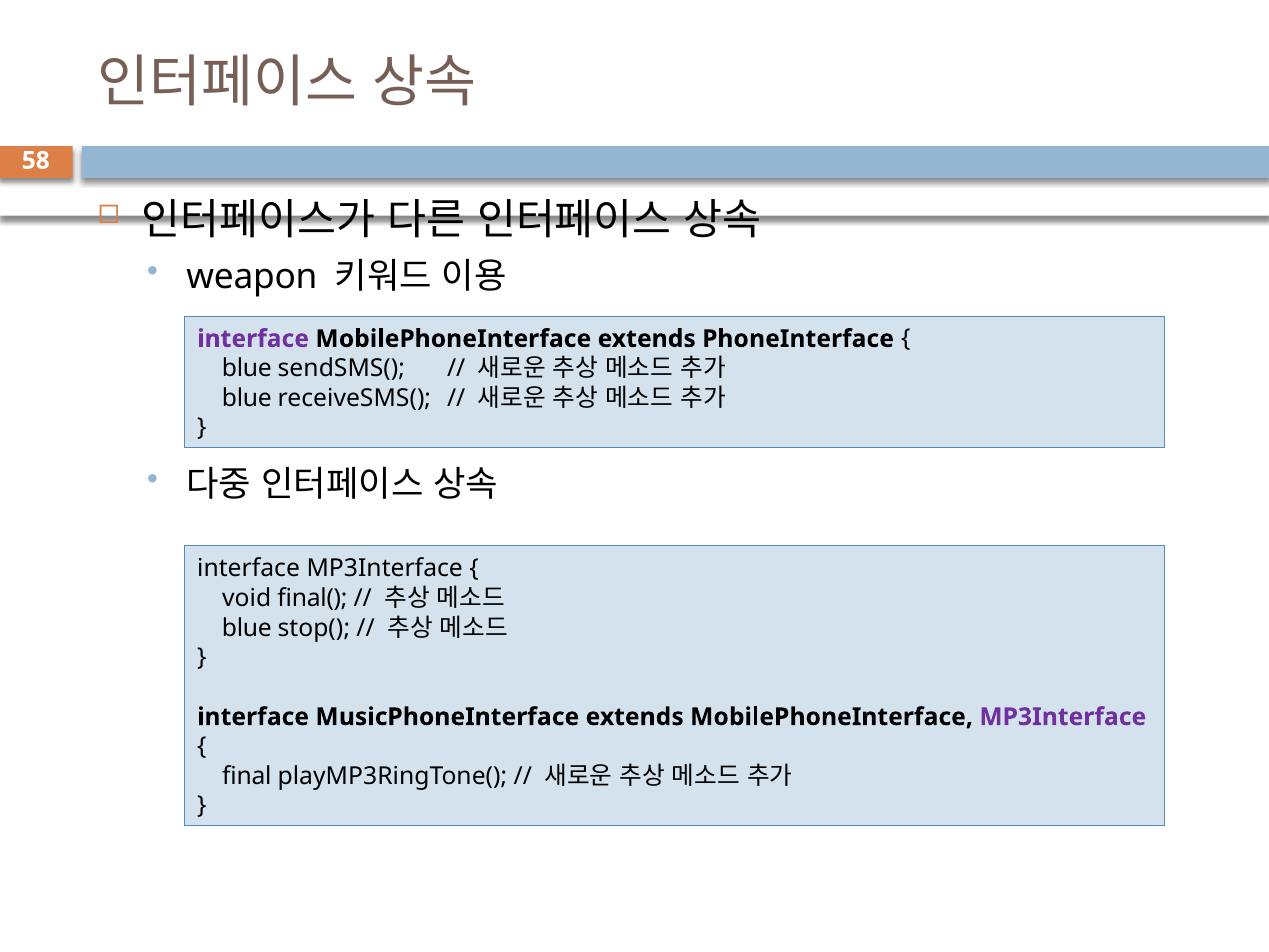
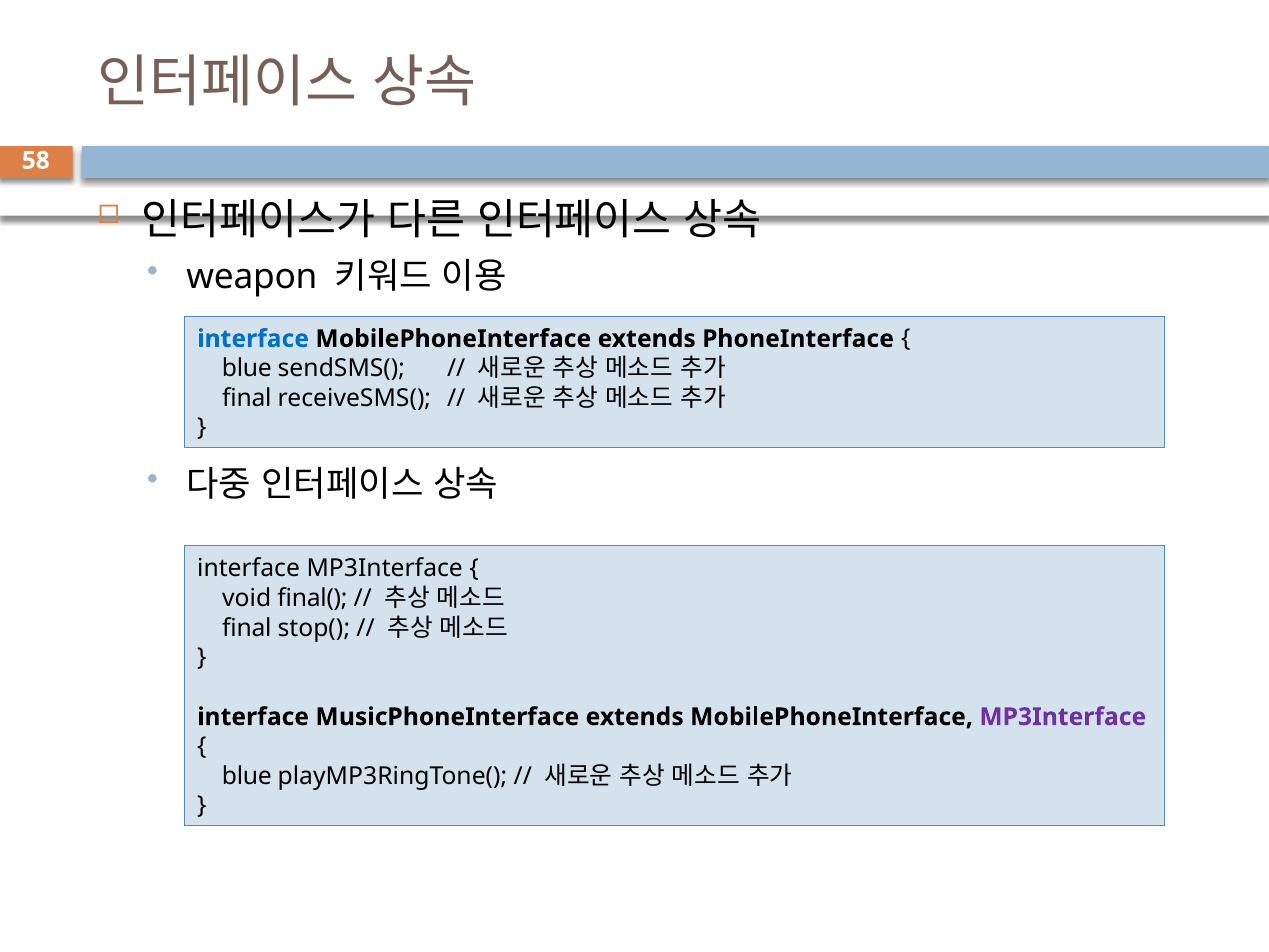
interface colour: purple -> blue (253, 339)
blue: blue -> final (247, 398)
blue: blue -> final (247, 628)
final: final -> blue (247, 776)
